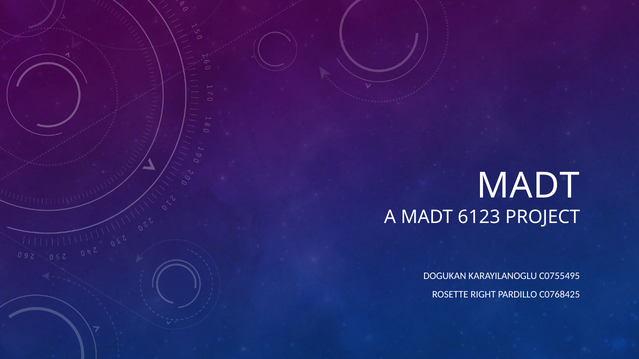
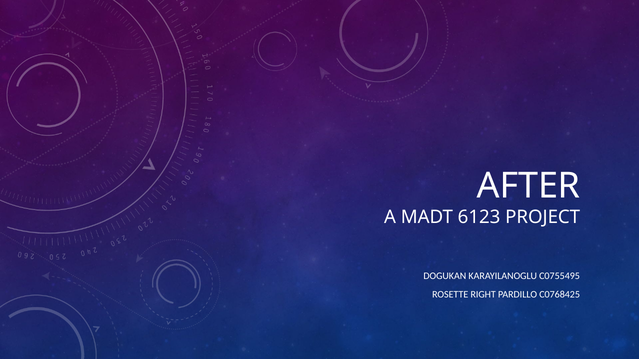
MADT: MADT -> AFTER (529, 186)
